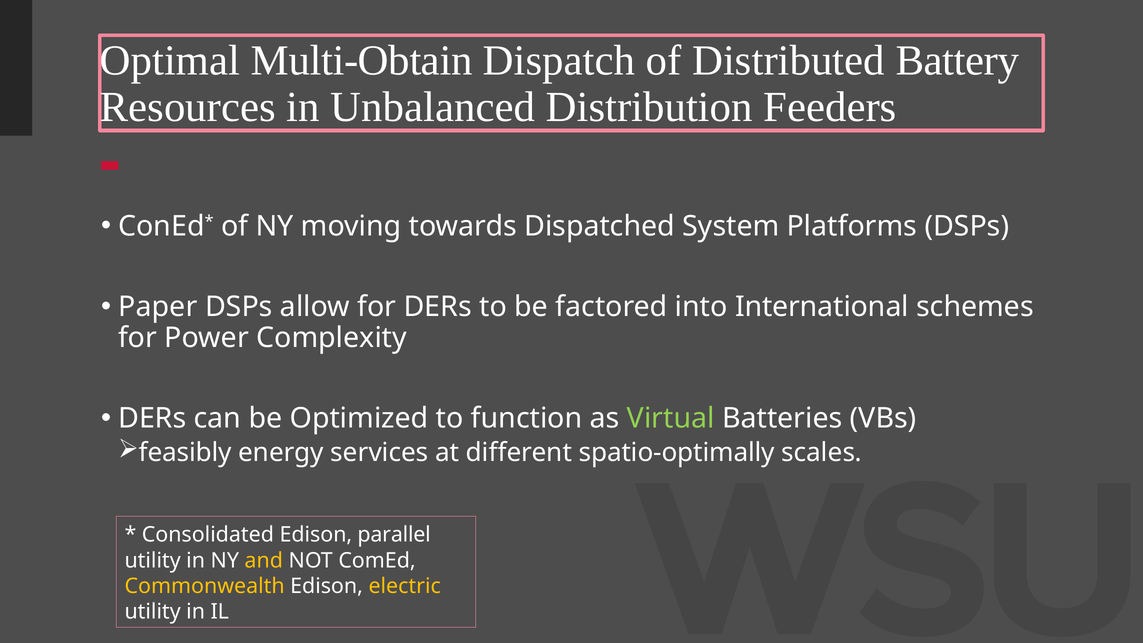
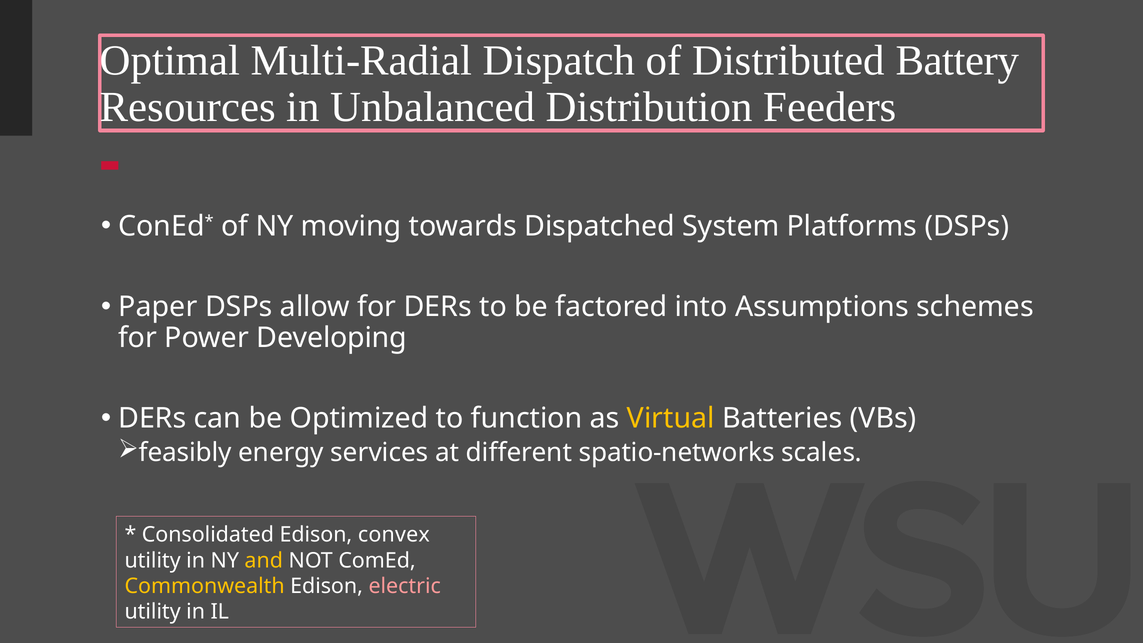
Multi-Obtain: Multi-Obtain -> Multi-Radial (361, 61)
International: International -> Assumptions (822, 307)
Complexity: Complexity -> Developing (332, 338)
Virtual colour: light green -> yellow (671, 418)
spatio-optimally: spatio-optimally -> spatio-networks (677, 453)
parallel: parallel -> convex (394, 535)
electric colour: yellow -> pink (405, 586)
